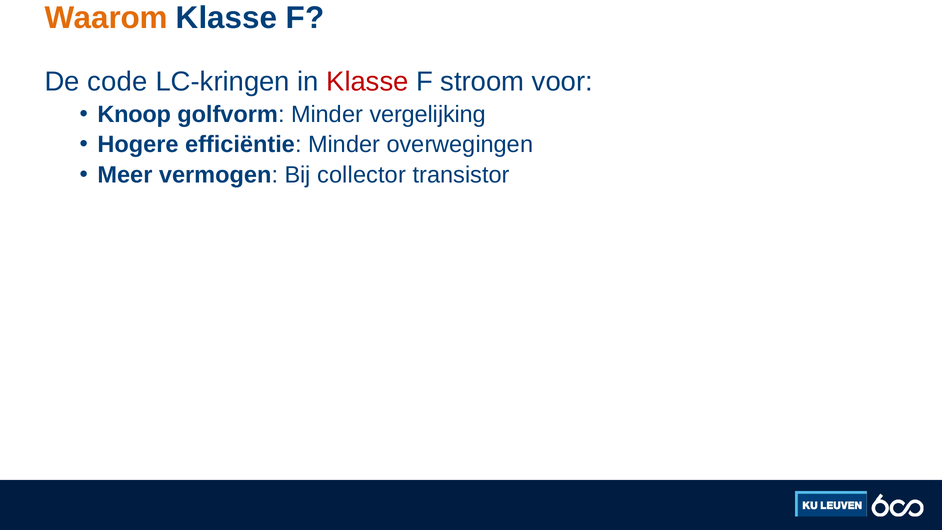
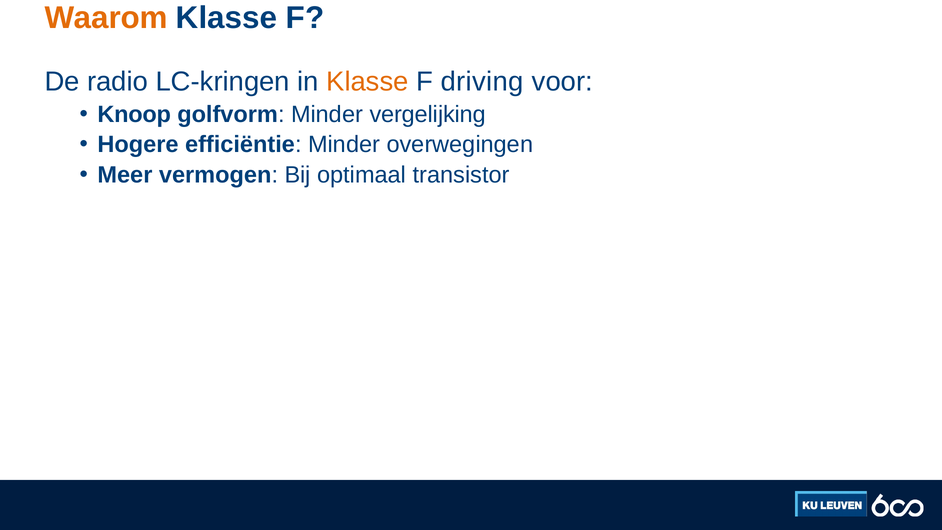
code: code -> radio (118, 82)
Klasse colour: red -> orange (367, 82)
stroom: stroom -> driving (482, 82)
collector: collector -> optimaal (362, 175)
